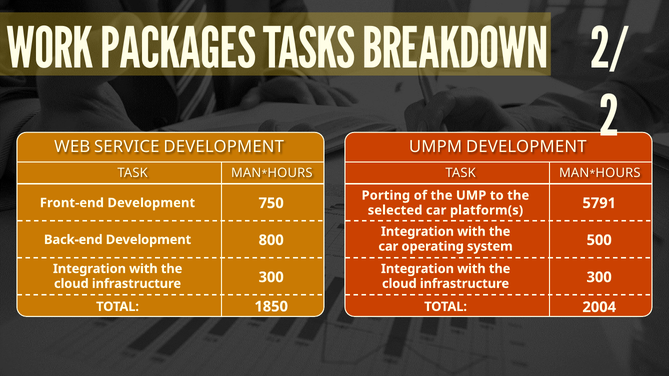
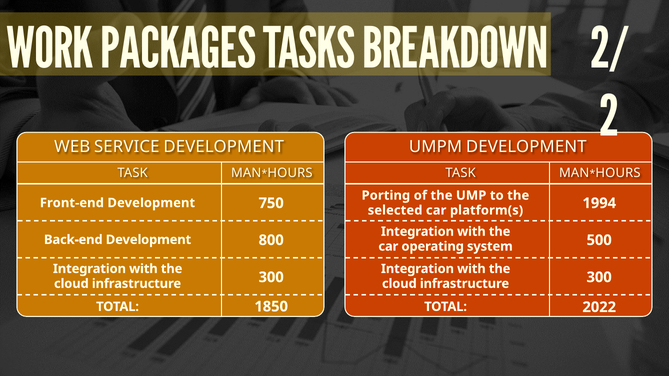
5791: 5791 -> 1994 (599, 203)
2004: 2004 -> 2022 (599, 307)
